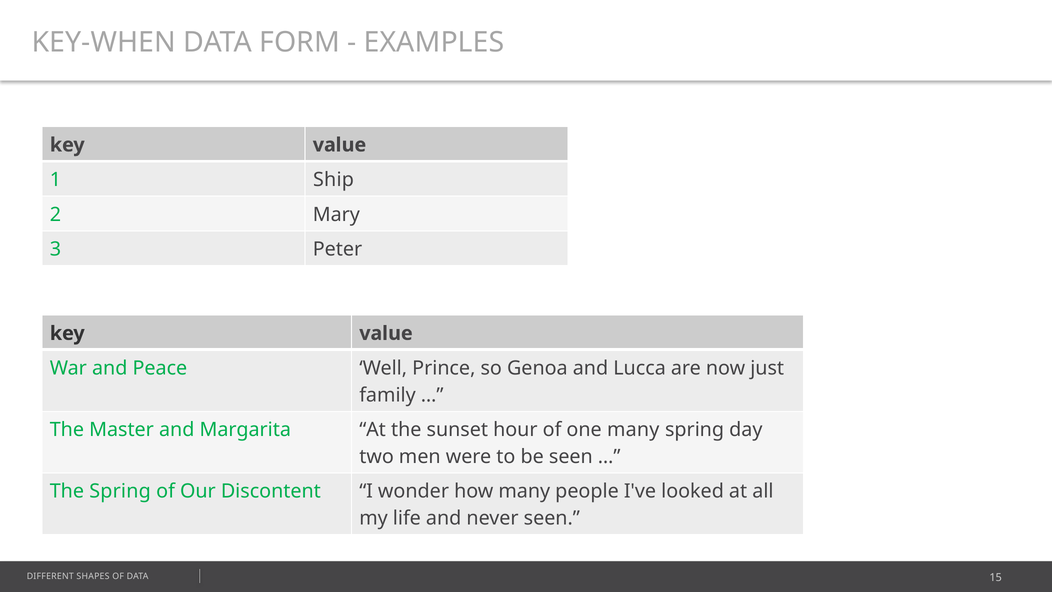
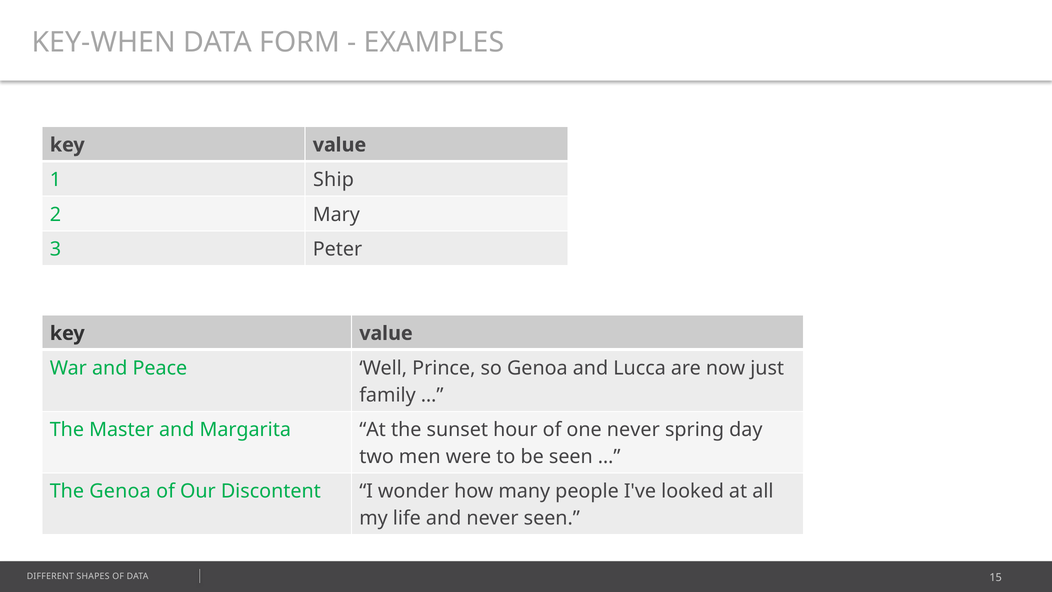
one many: many -> never (633, 430)
The Spring: Spring -> Genoa (120, 491)
